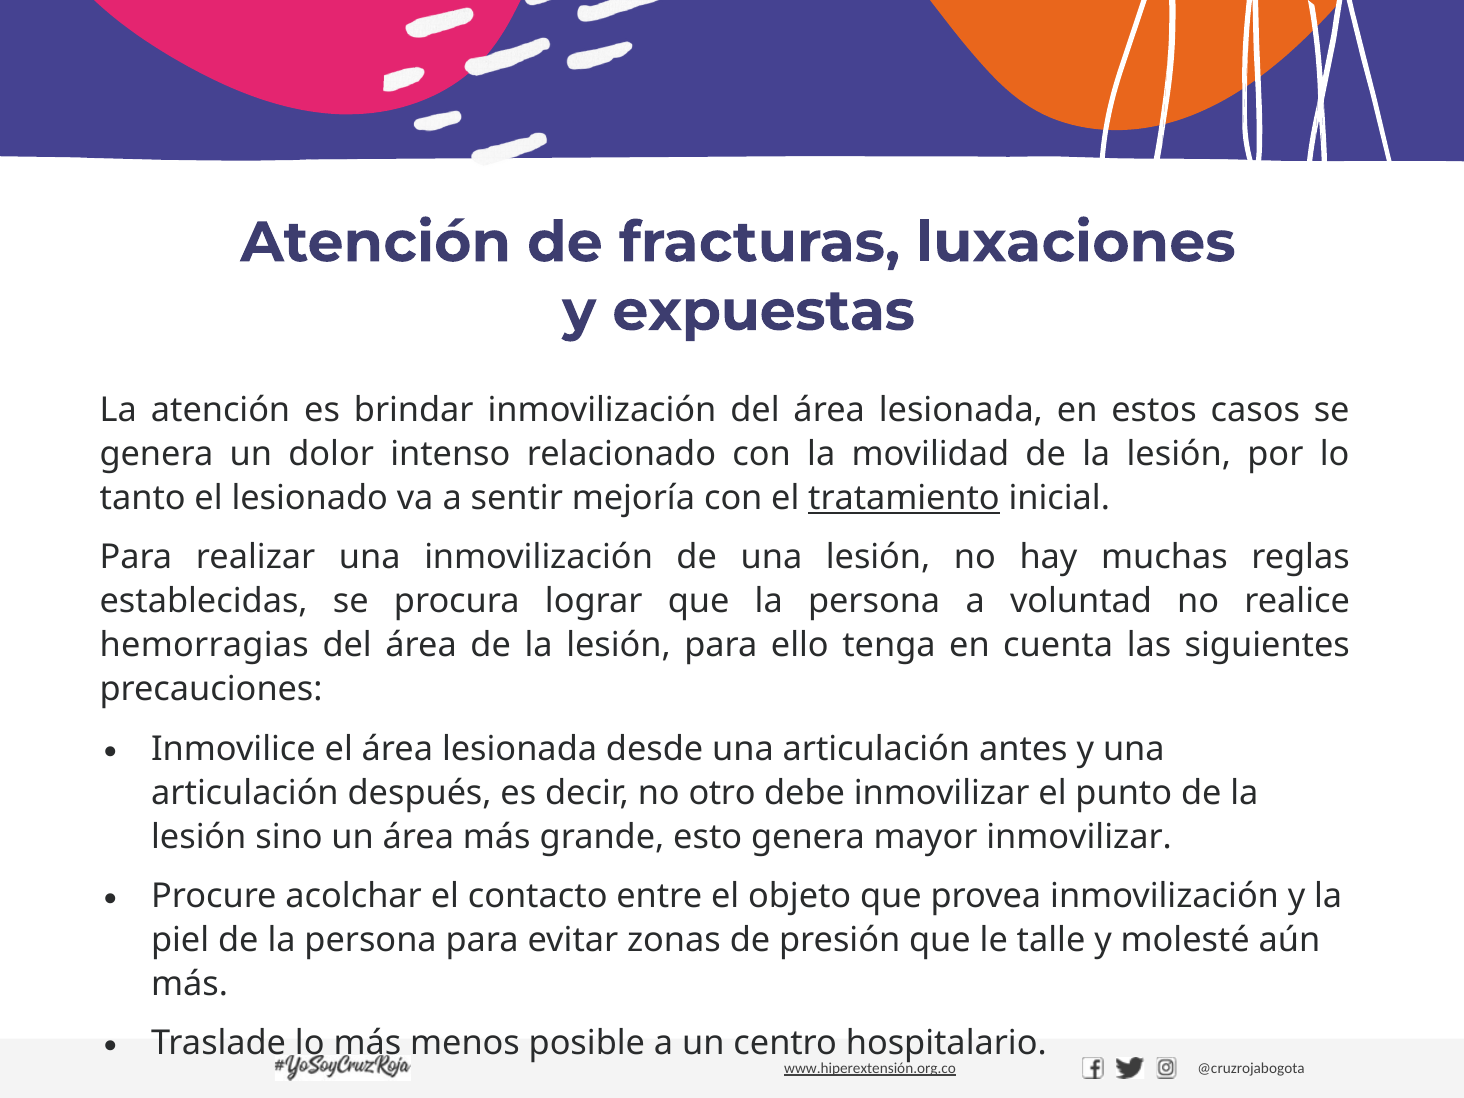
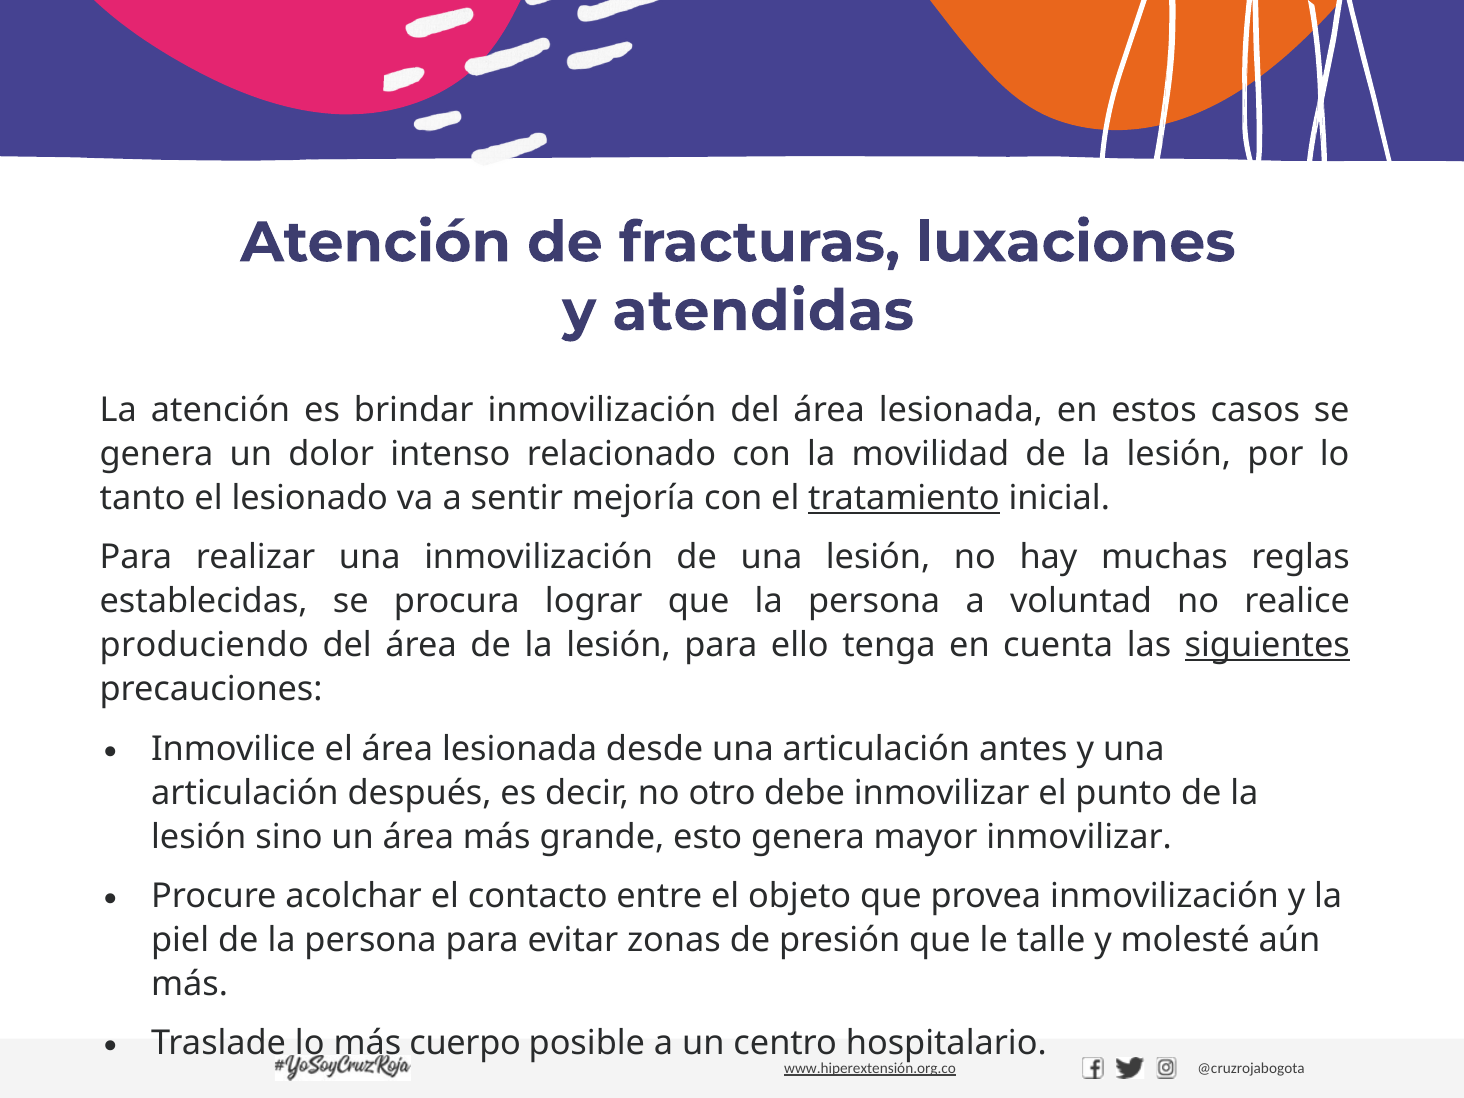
expuestas: expuestas -> atendidas (763, 311)
hemorragias: hemorragias -> produciendo (204, 646)
siguientes underline: none -> present (1267, 646)
menos: menos -> cuerpo (465, 1044)
